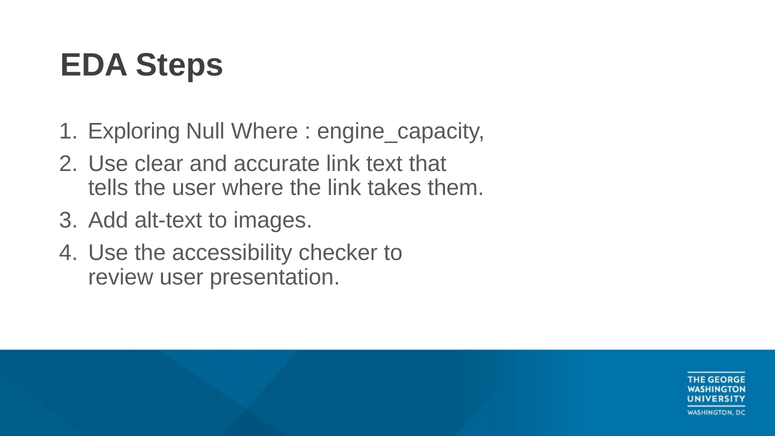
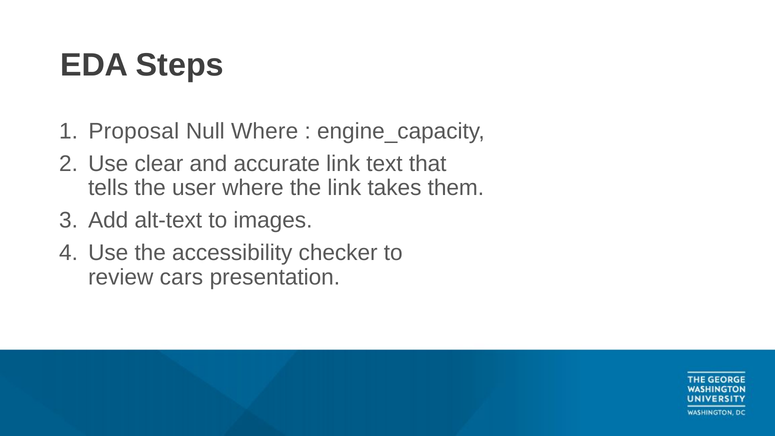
Exploring: Exploring -> Proposal (134, 131)
review user: user -> cars (181, 277)
